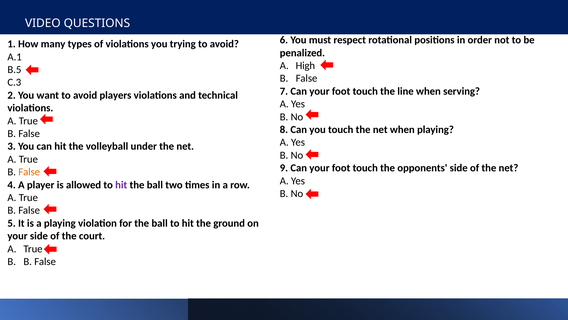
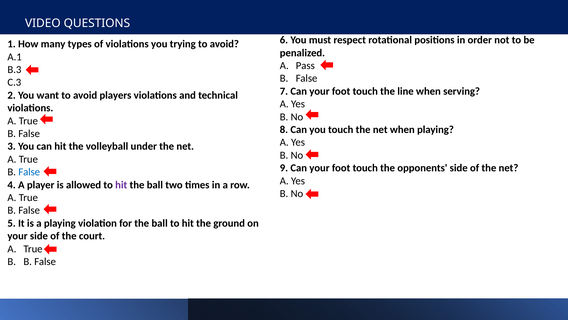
High: High -> Pass (305, 66)
B.5: B.5 -> B.3 (14, 70)
False colour: orange -> blue (29, 172)
